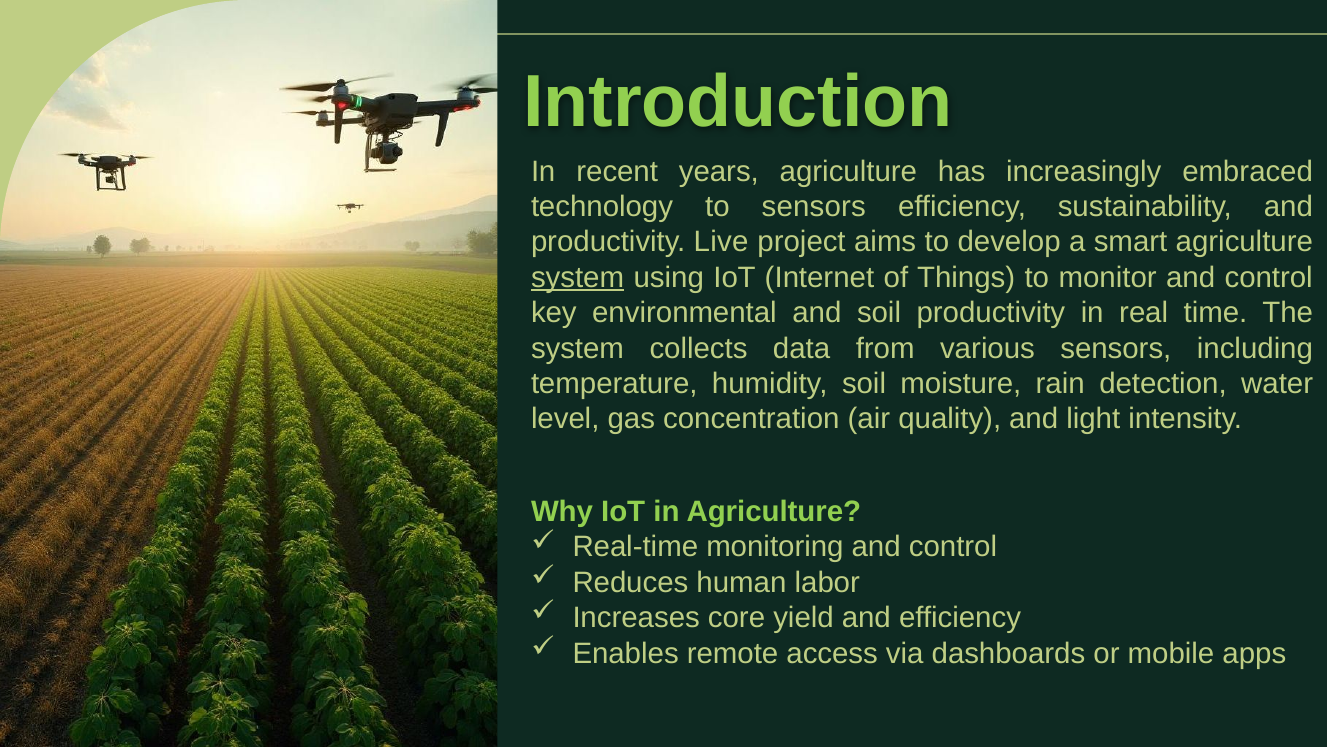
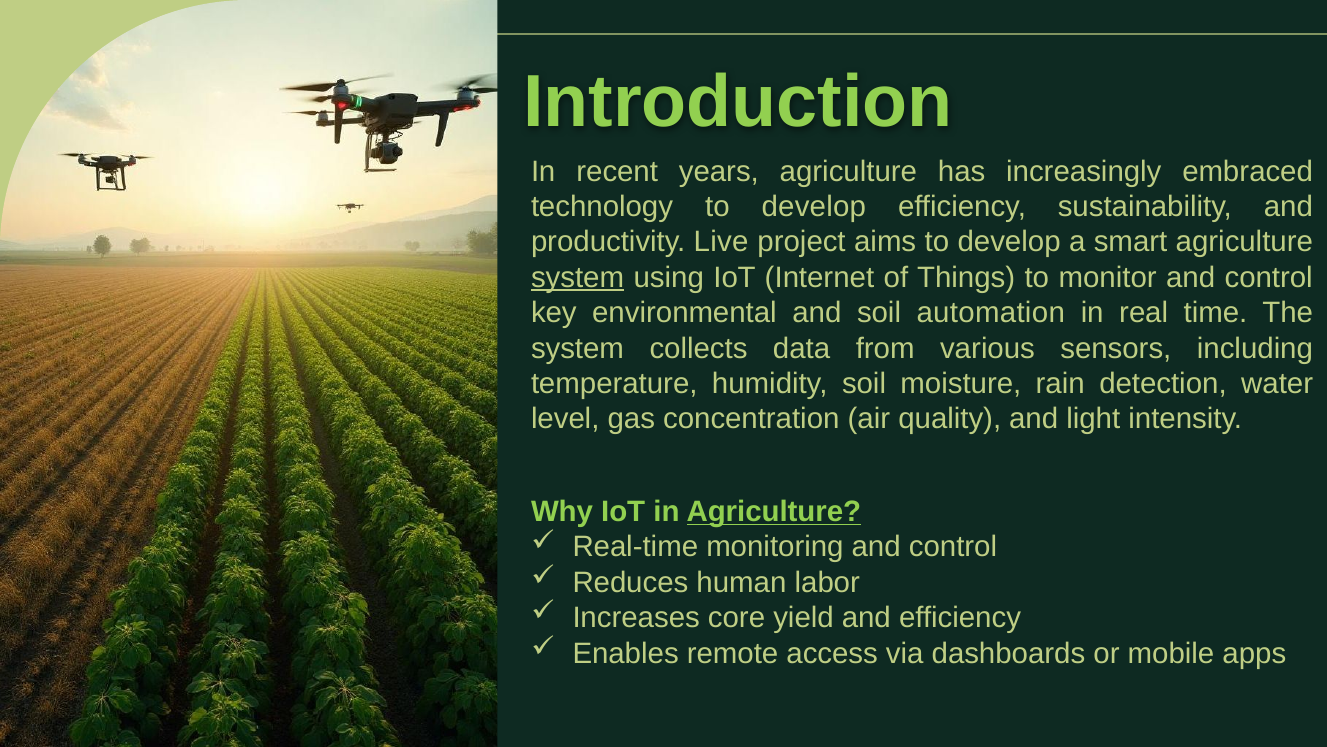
technology to sensors: sensors -> develop (814, 207)
soil productivity: productivity -> automation (991, 313)
Agriculture underline: none -> present (774, 511)
